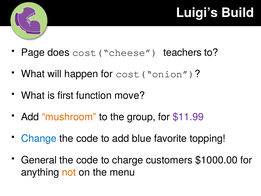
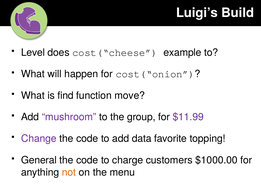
Page: Page -> Level (33, 52)
teachers: teachers -> example (182, 52)
first: first -> find (66, 95)
mushroom colour: orange -> purple (69, 117)
Change colour: blue -> purple (39, 138)
blue: blue -> data (142, 138)
